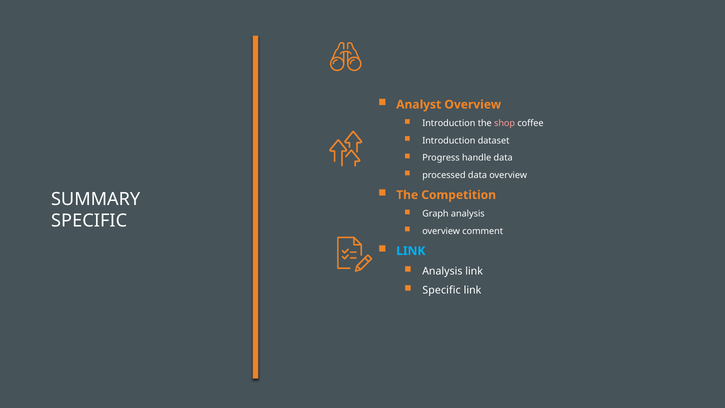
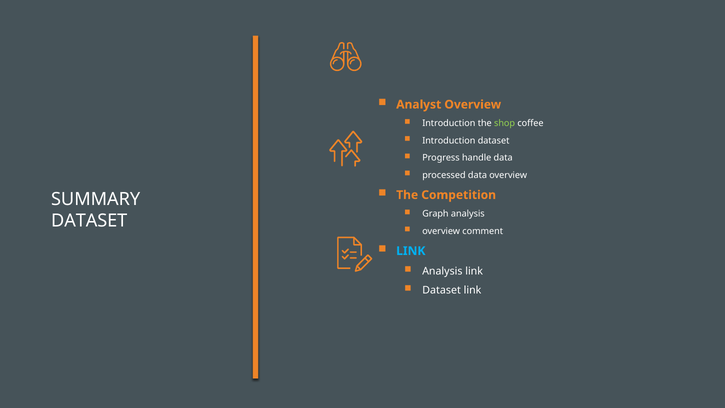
shop colour: pink -> light green (505, 123)
SPECIFIC: SPECIFIC -> DATASET (89, 221)
Specific: Specific -> Dataset (442, 290)
